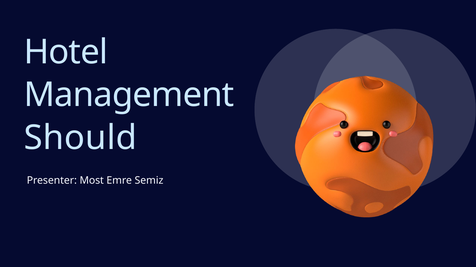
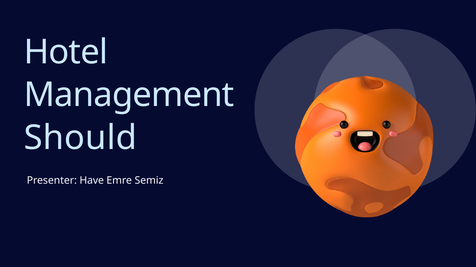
Most: Most -> Have (92, 181)
